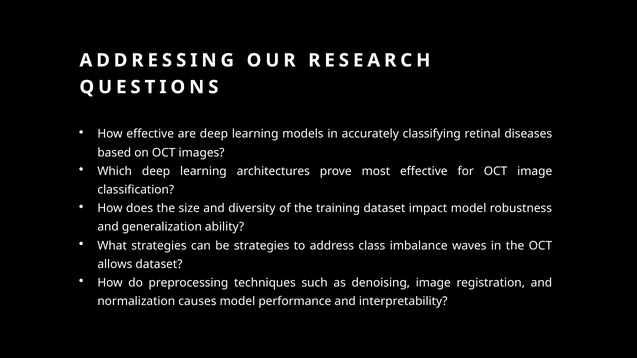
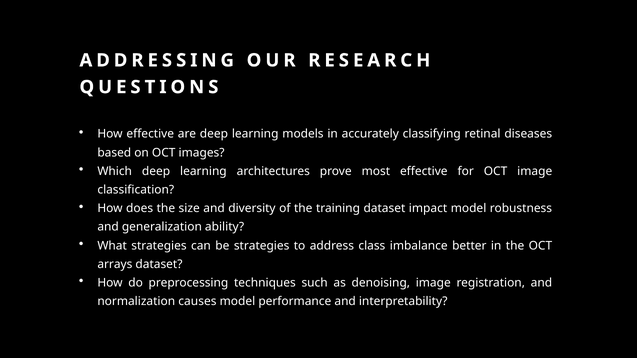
waves: waves -> better (469, 246)
allows: allows -> arrays (115, 264)
